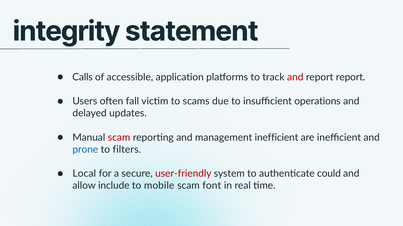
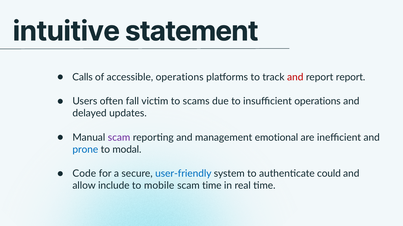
integrity: integrity -> intuitive (66, 31)
accessible application: application -> operations (180, 77)
scam colour: red -> purple (119, 138)
management inefficient: inefficient -> emotional (276, 138)
filters: filters -> modal (127, 150)
Local: Local -> Code (84, 174)
user-friendly colour: red -> blue (183, 174)
scam font: font -> time (212, 186)
